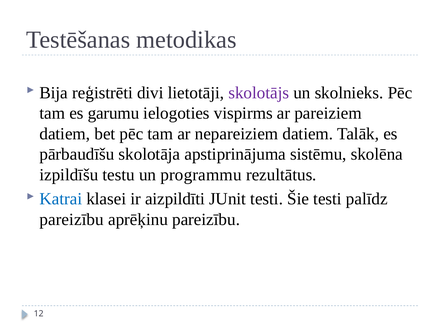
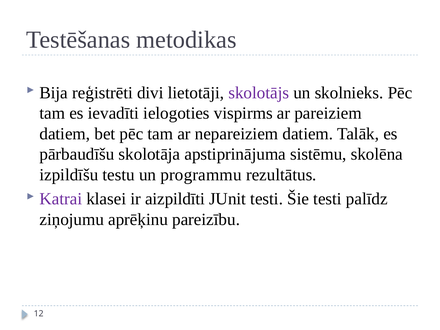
garumu: garumu -> ievadīti (113, 113)
Katrai colour: blue -> purple (61, 199)
pareizību: pareizību -> ziņojumu (72, 219)
